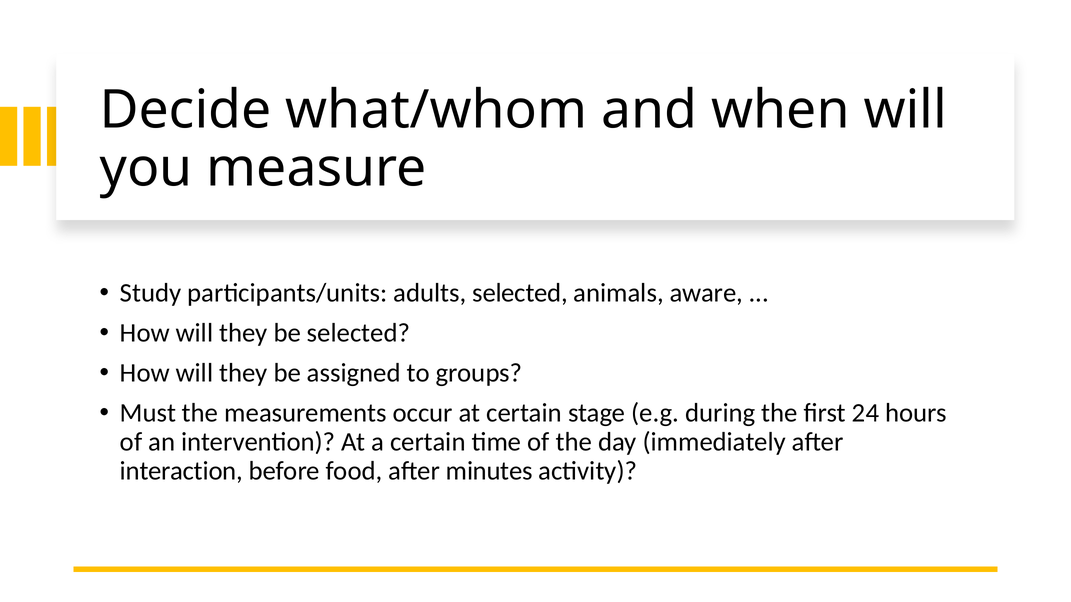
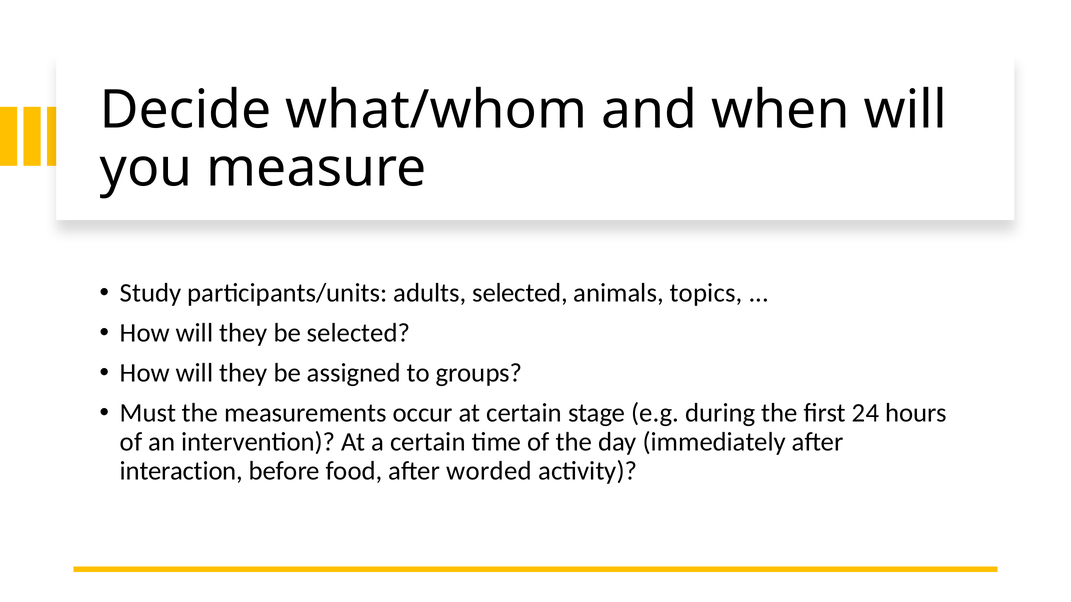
aware: aware -> topics (706, 293)
minutes: minutes -> worded (489, 471)
